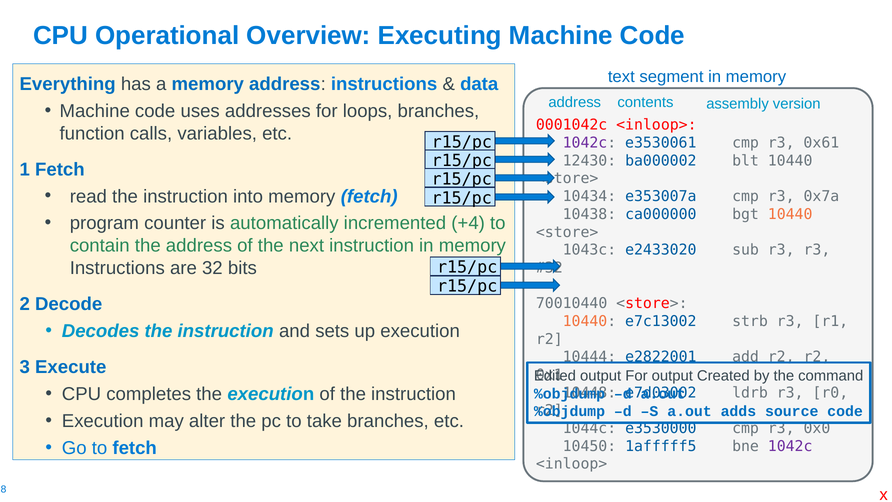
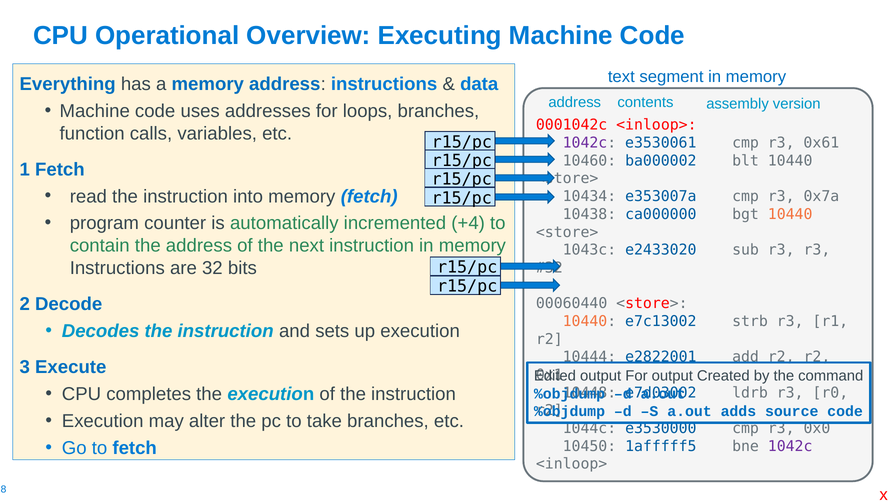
12430: 12430 -> 10460 (589, 161)
70010440: 70010440 -> 00060440 (572, 303)
